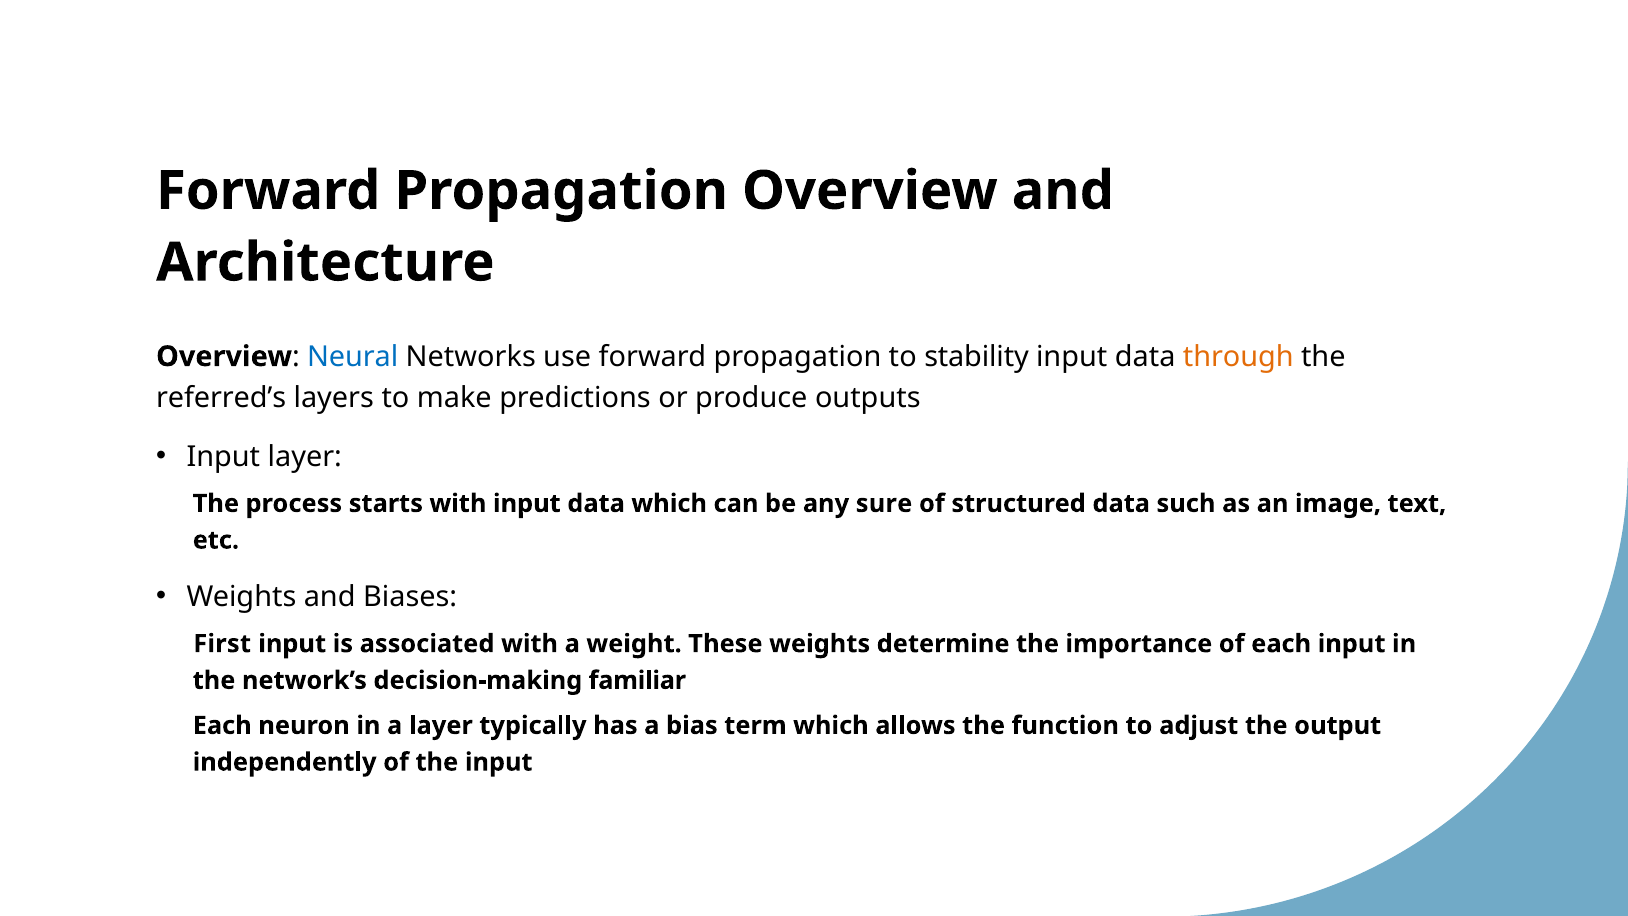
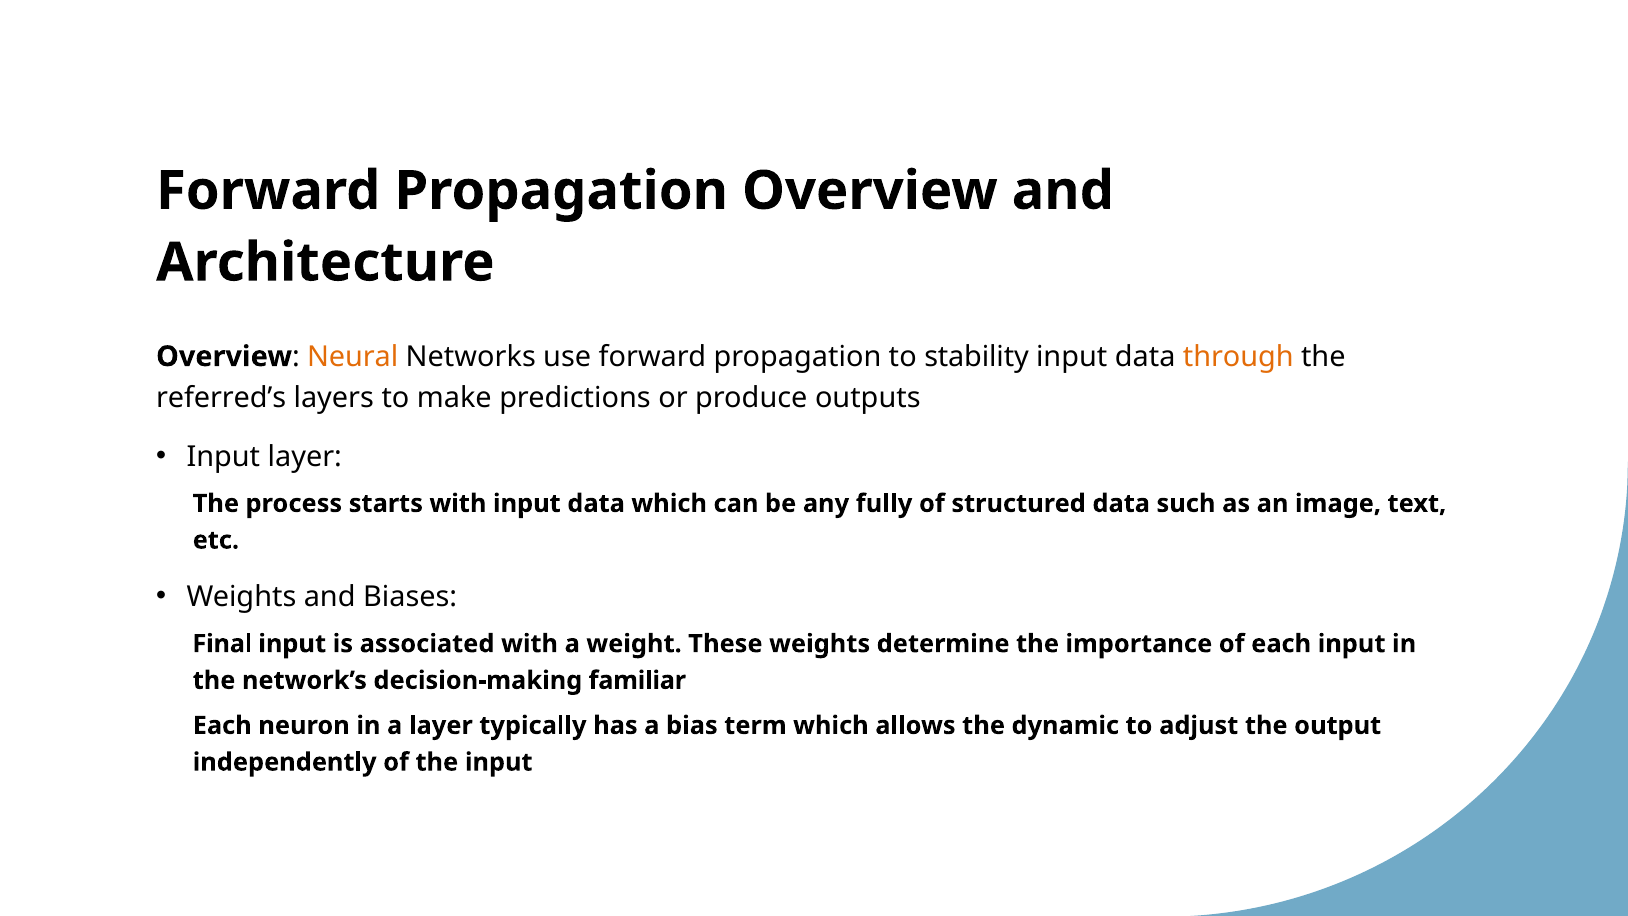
Neural colour: blue -> orange (353, 356)
sure: sure -> fully (884, 503)
First: First -> Final (222, 644)
function: function -> dynamic (1065, 725)
